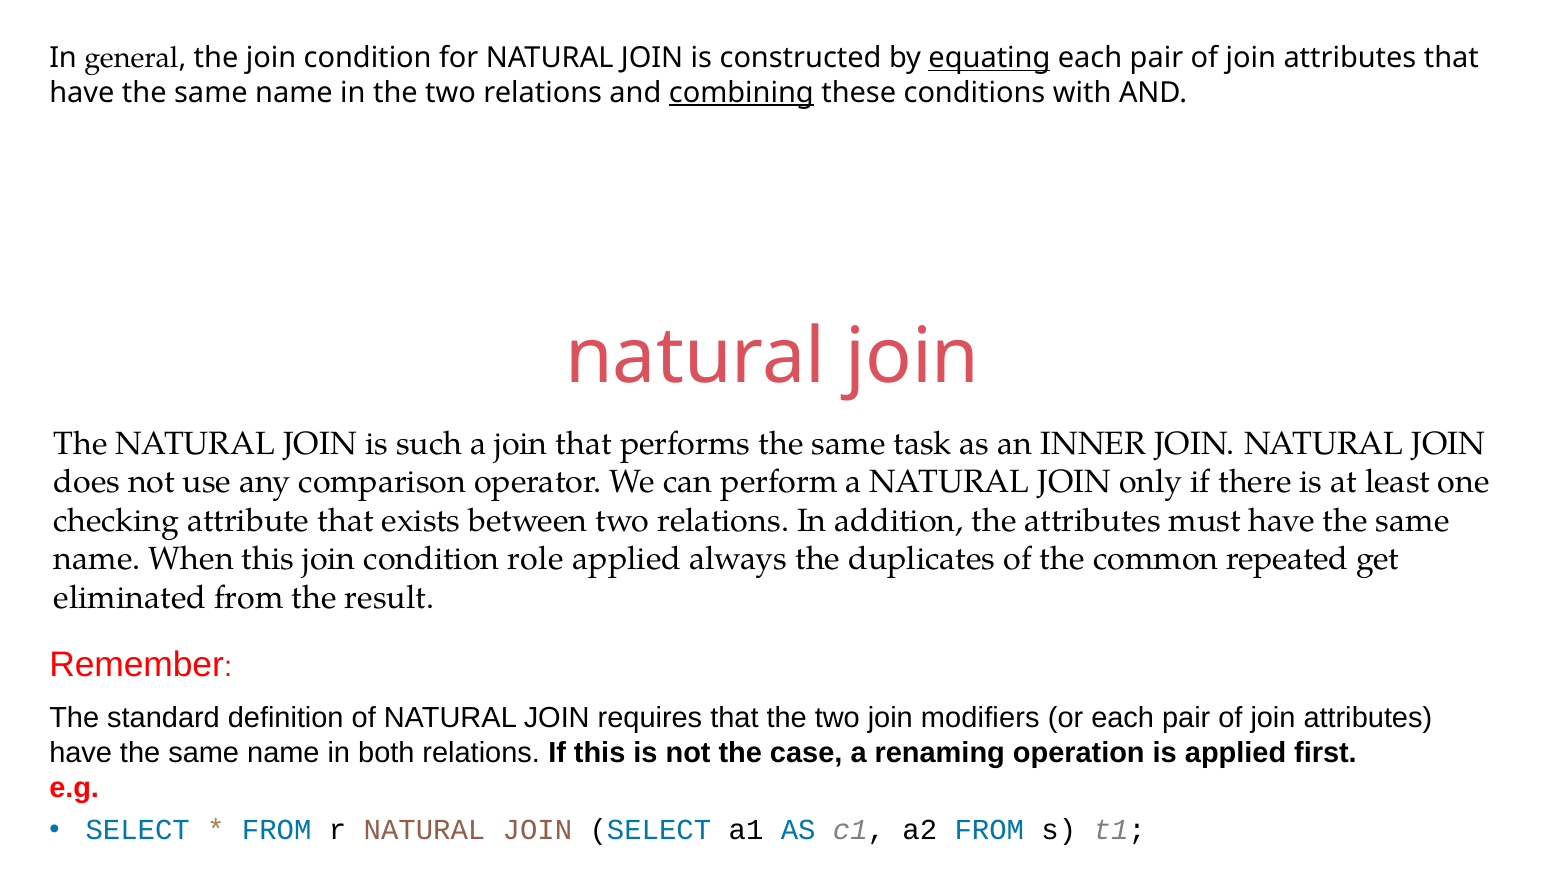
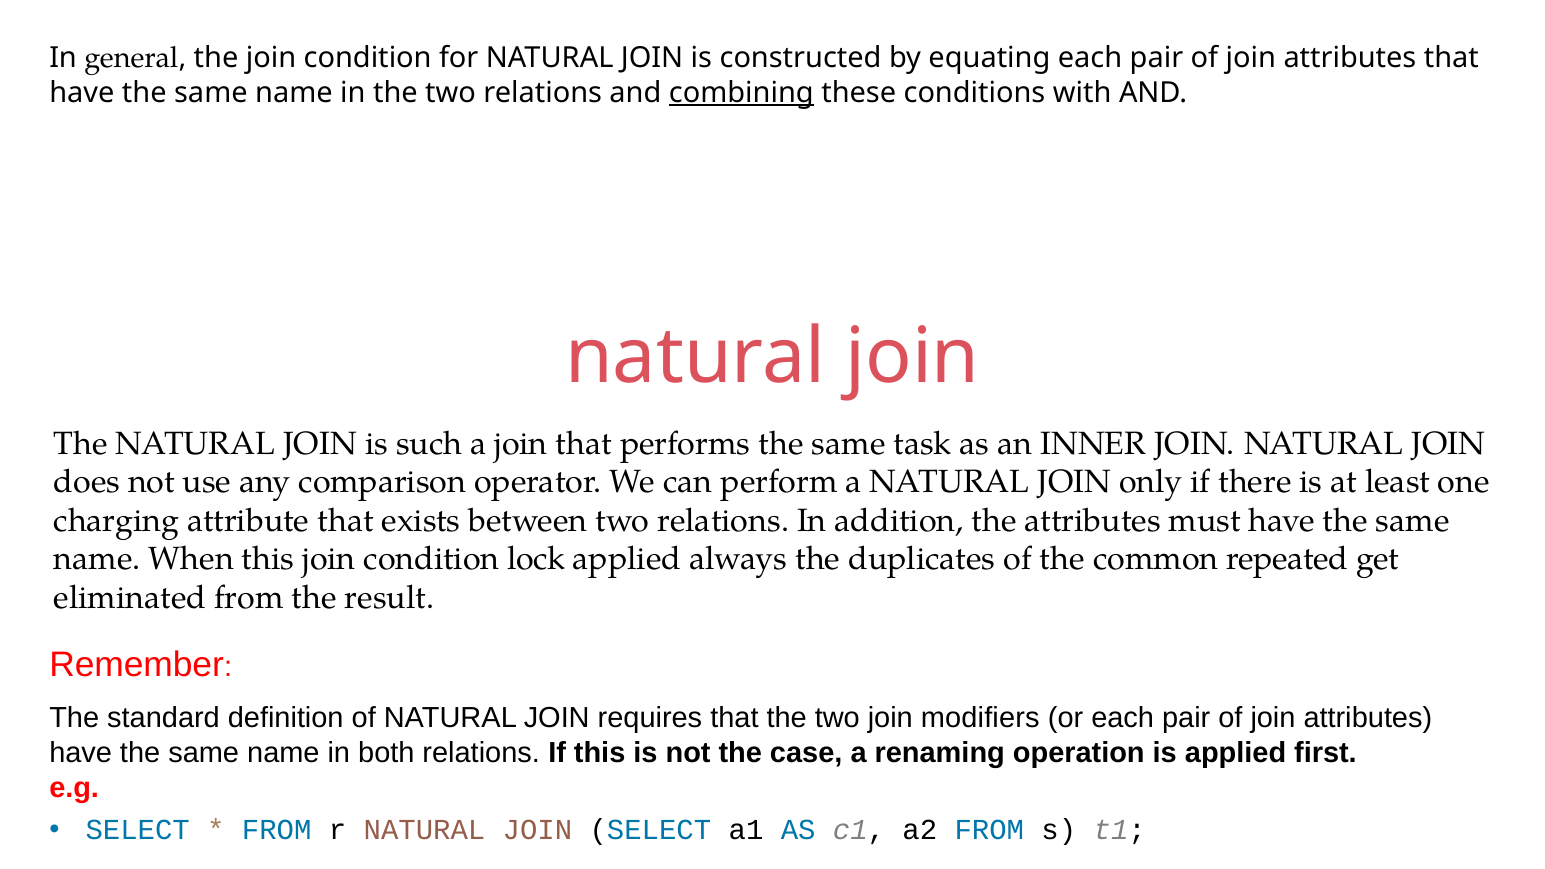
equating underline: present -> none (989, 58)
checking: checking -> charging (116, 521)
role: role -> lock (536, 559)
